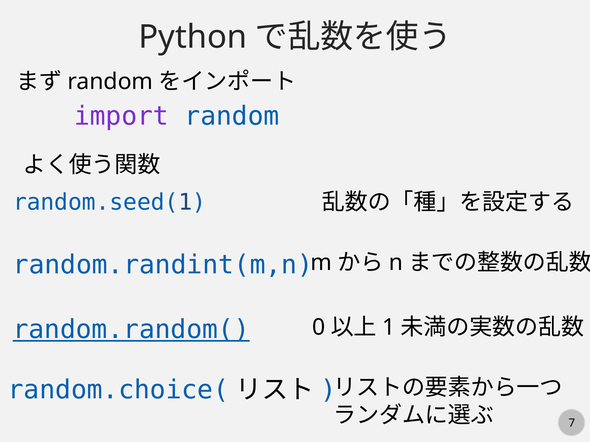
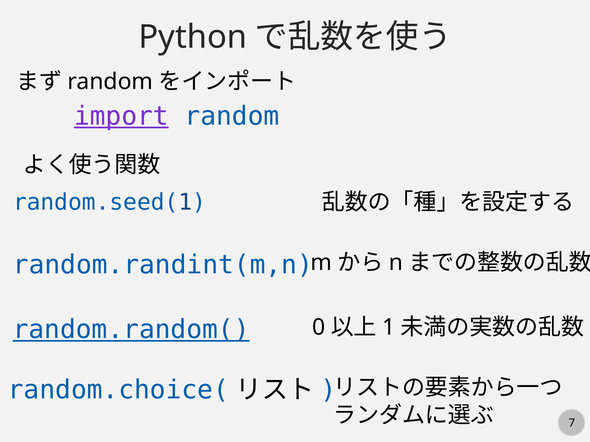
import underline: none -> present (121, 116)
